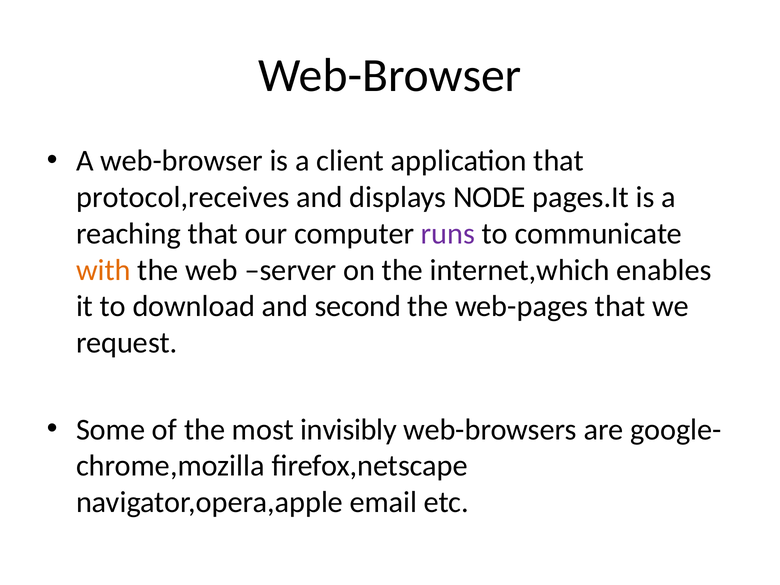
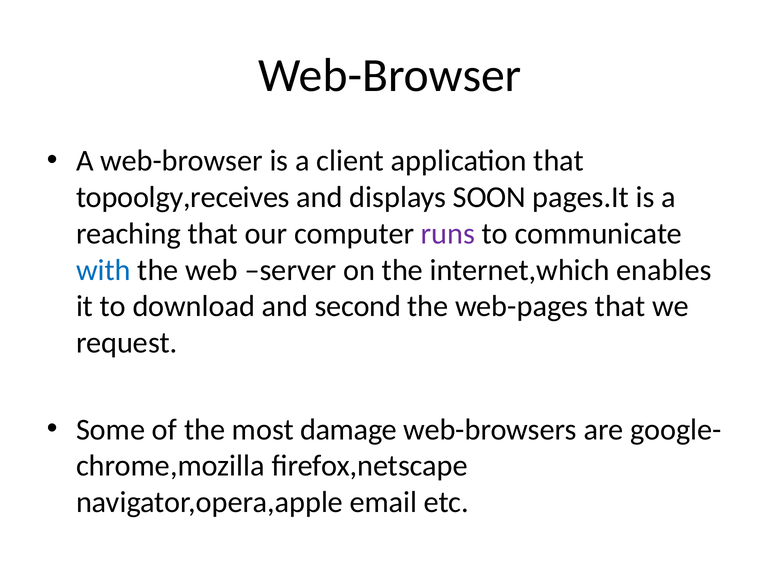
protocol,receives: protocol,receives -> topoolgy,receives (183, 197)
NODE: NODE -> SOON (489, 197)
with colour: orange -> blue (103, 270)
invisibly: invisibly -> damage (349, 430)
